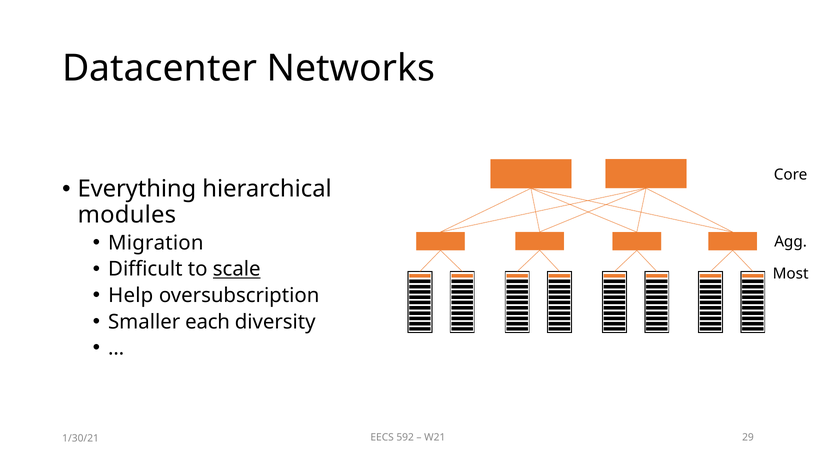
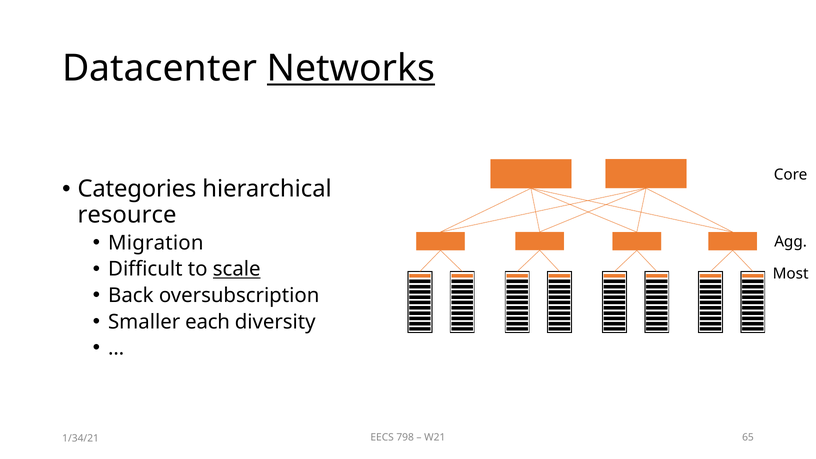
Networks underline: none -> present (351, 69)
Everything: Everything -> Categories (137, 189)
modules: modules -> resource (127, 215)
Help: Help -> Back (131, 296)
592: 592 -> 798 (405, 438)
29: 29 -> 65 (748, 438)
1/30/21: 1/30/21 -> 1/34/21 (81, 438)
